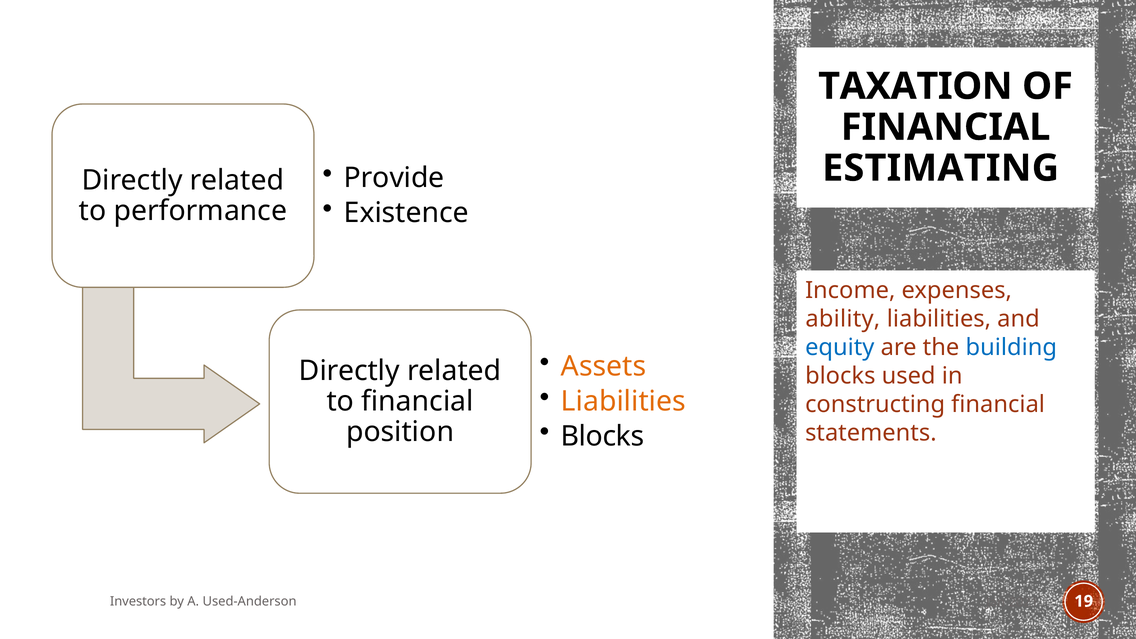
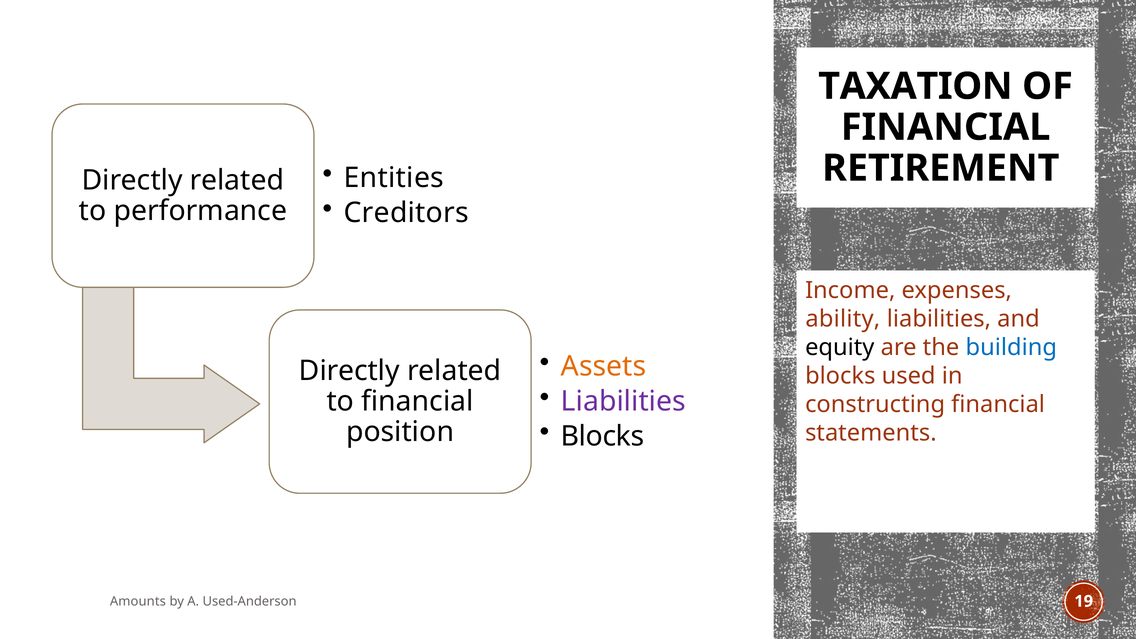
ESTIMATING: ESTIMATING -> RETIREMENT (941, 168)
Provide: Provide -> Entities (394, 178)
Existence: Existence -> Creditors (406, 213)
equity colour: blue -> black (840, 348)
Liabilities colour: orange -> purple (623, 401)
Investors: Investors -> Amounts (138, 601)
